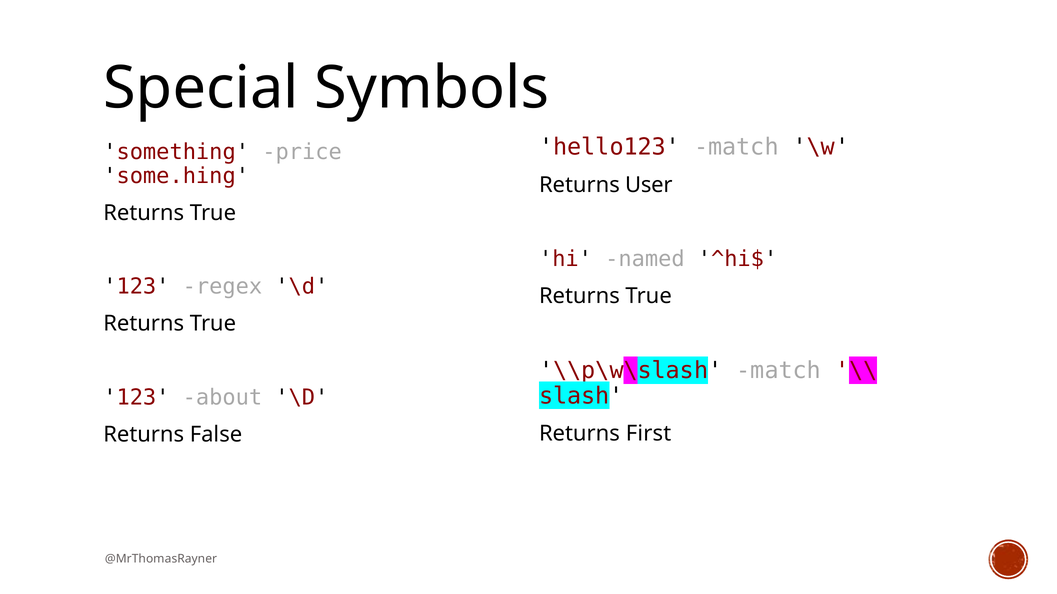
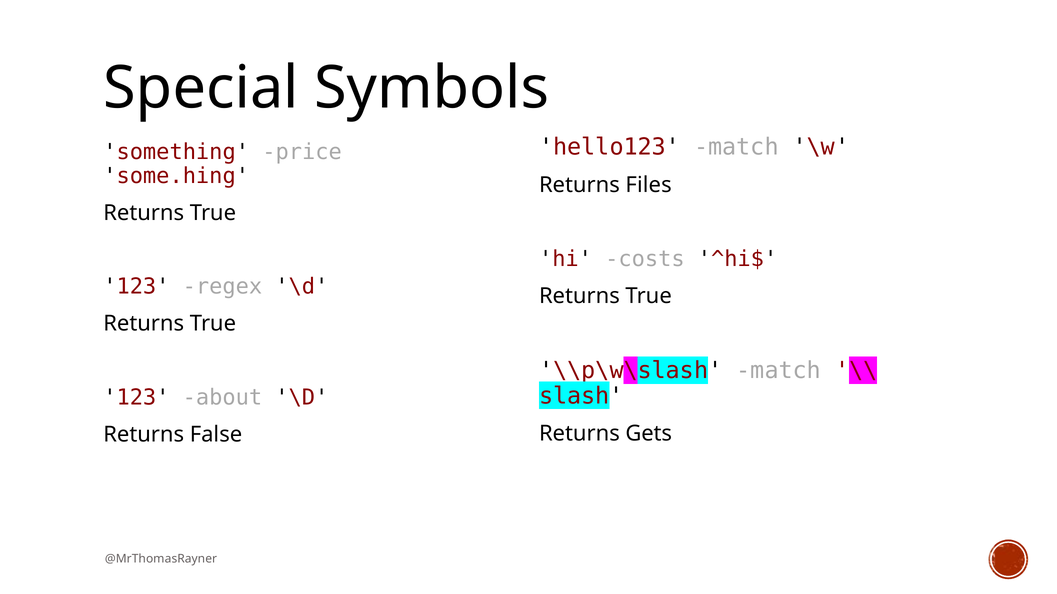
User: User -> Files (649, 185)
named: named -> costs (645, 259)
First: First -> Gets (649, 434)
